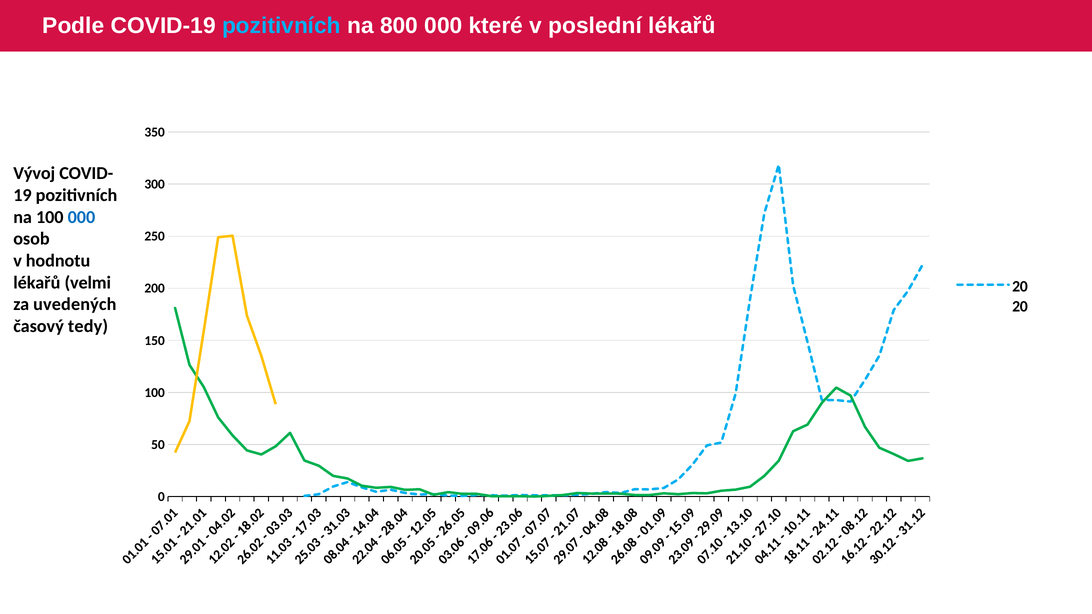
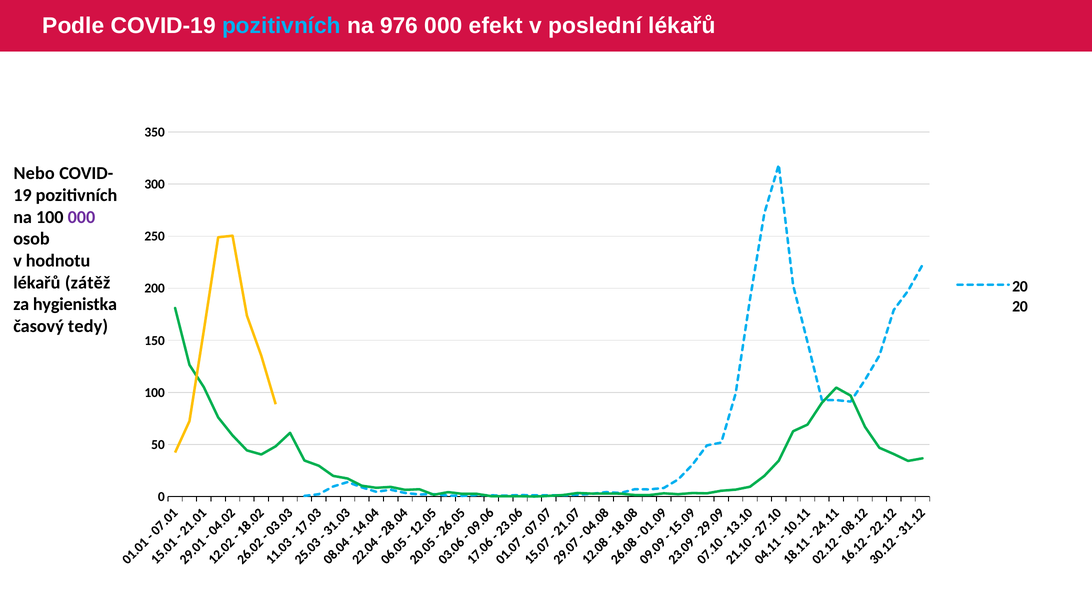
800: 800 -> 976 (399, 26)
které: které -> efekt (496, 26)
Vývoj: Vývoj -> Nebo (34, 174)
000 colour: blue -> purple (81, 217)
velmi: velmi -> zátěž (88, 283)
uvedených: uvedených -> hygienistka (75, 305)
